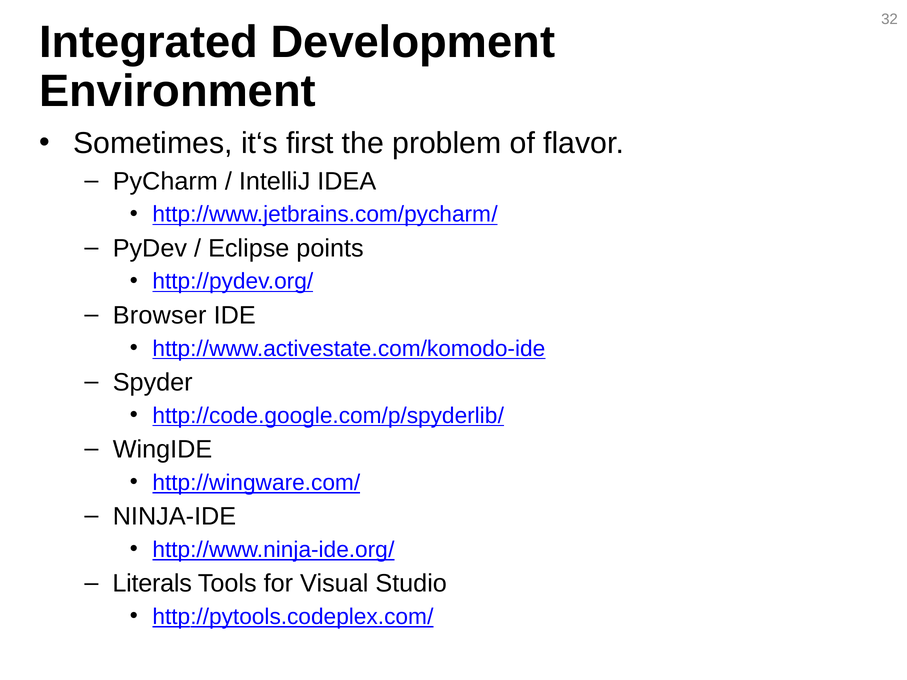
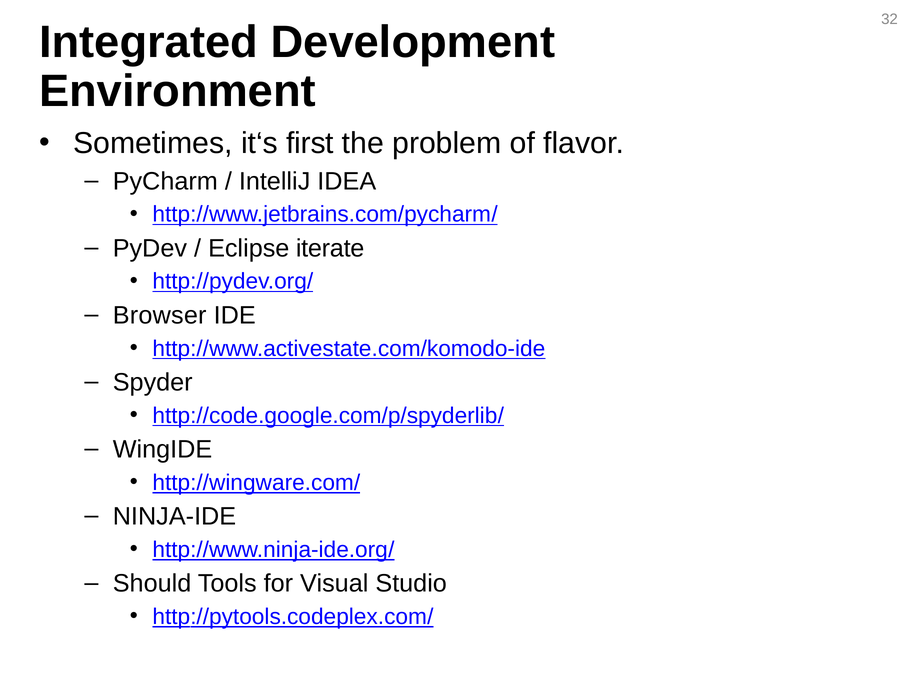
points: points -> iterate (330, 249)
Literals: Literals -> Should (152, 584)
